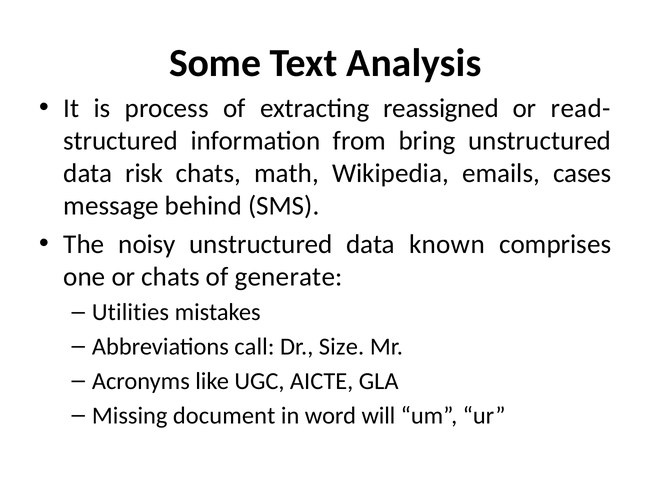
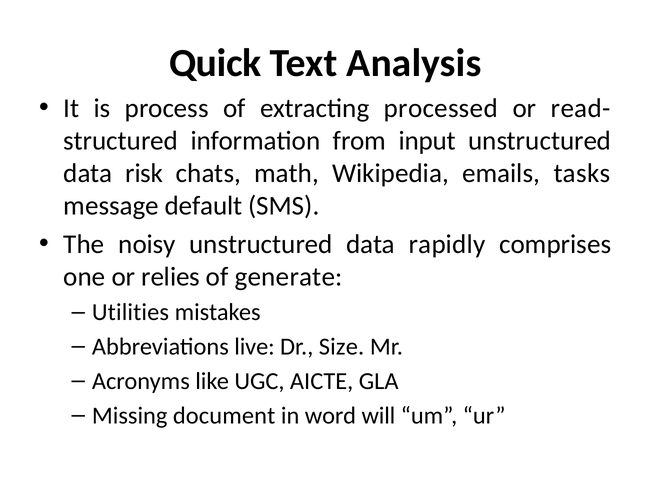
Some: Some -> Quick (215, 63)
reassigned: reassigned -> processed (441, 108)
bring: bring -> input (427, 141)
cases: cases -> tasks (582, 173)
behind: behind -> default (203, 206)
known: known -> rapidly (447, 244)
or chats: chats -> relies (171, 277)
call: call -> live (254, 347)
